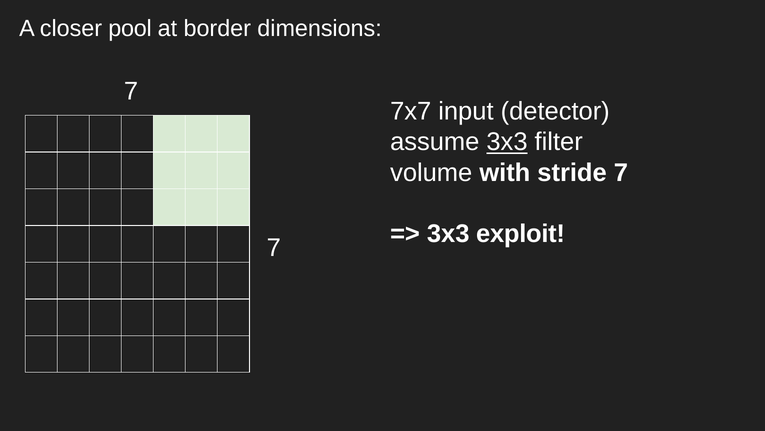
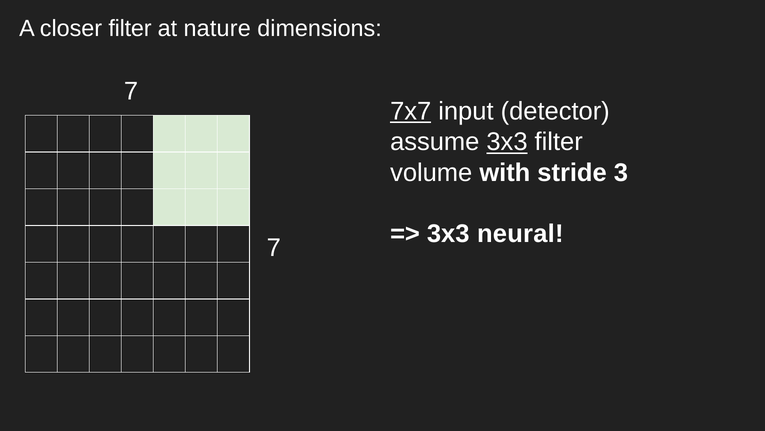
closer pool: pool -> filter (130, 28)
border: border -> nature (217, 28)
7x7 underline: none -> present (411, 111)
stride 7: 7 -> 3 (621, 172)
exploit: exploit -> neural (520, 234)
